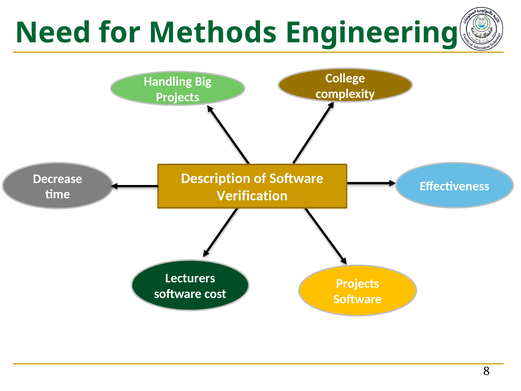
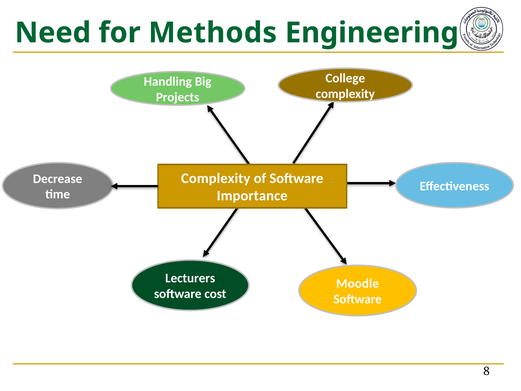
Description: Description -> Complexity (216, 178)
Verification: Verification -> Importance (252, 196)
Projects: Projects -> Moodle (358, 283)
